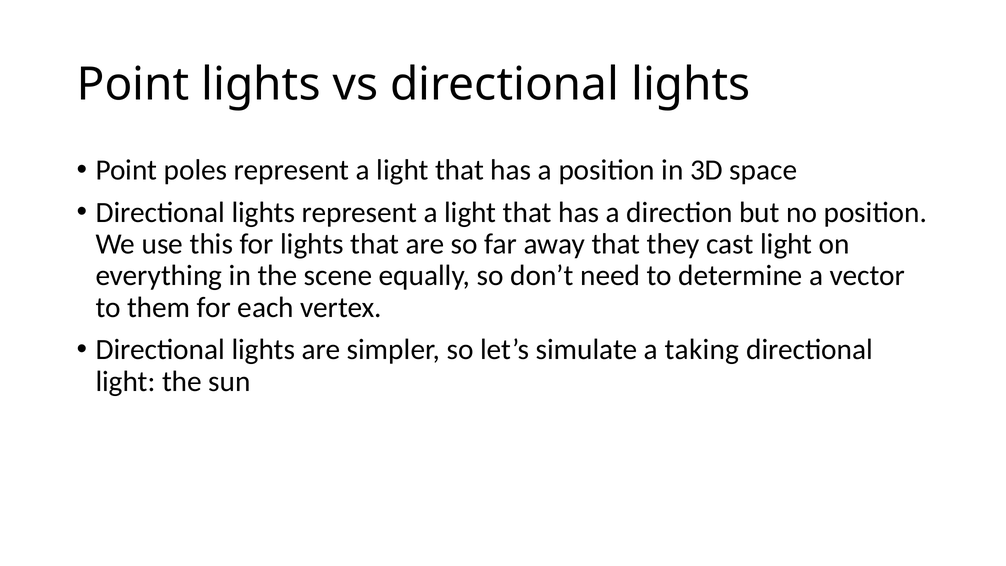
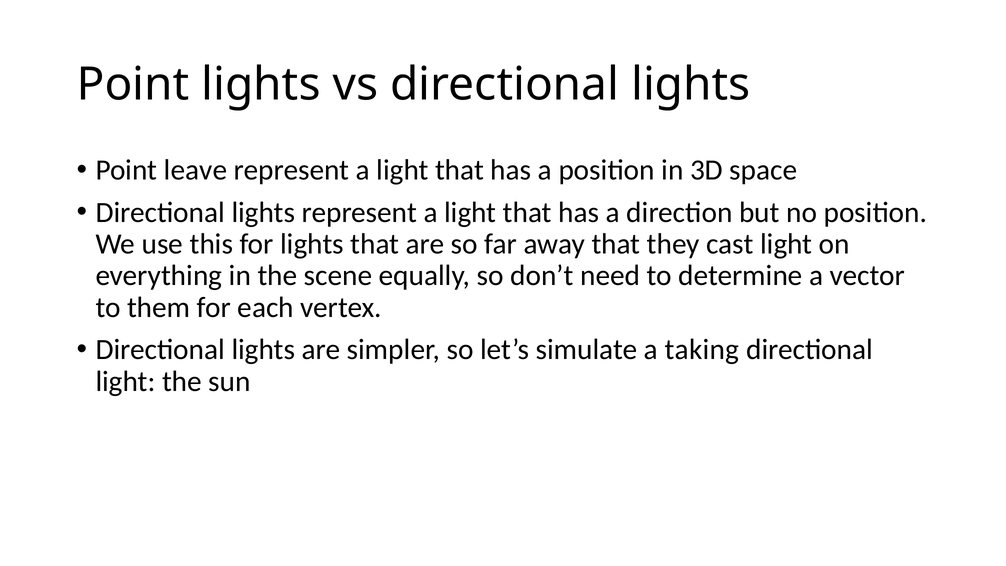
poles: poles -> leave (196, 170)
